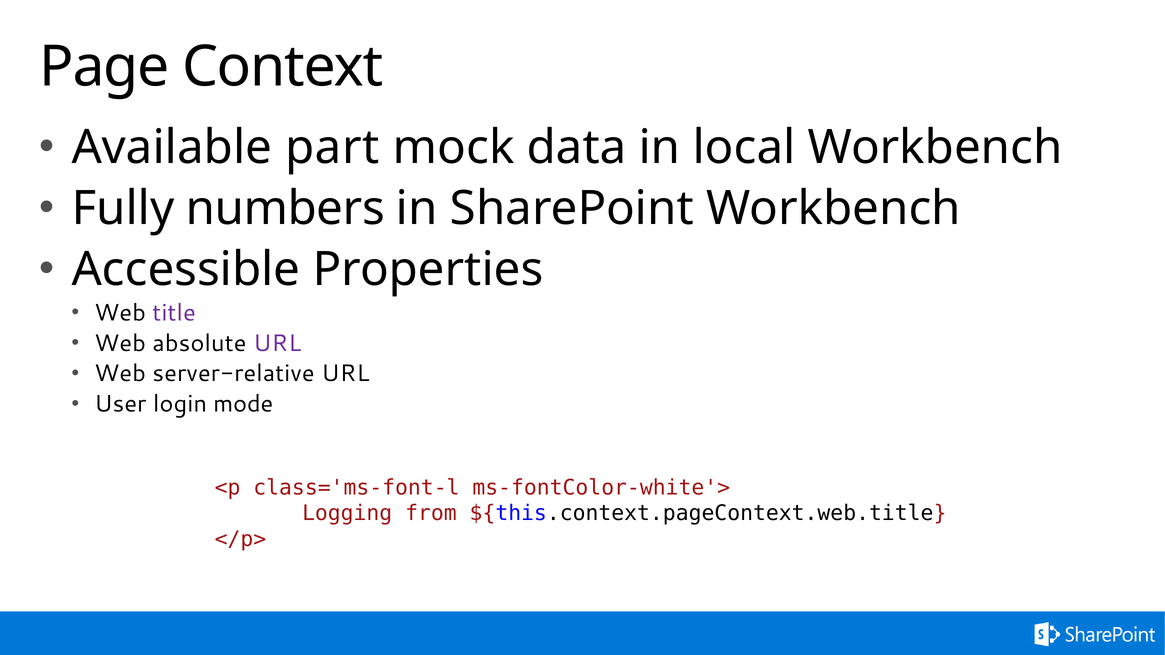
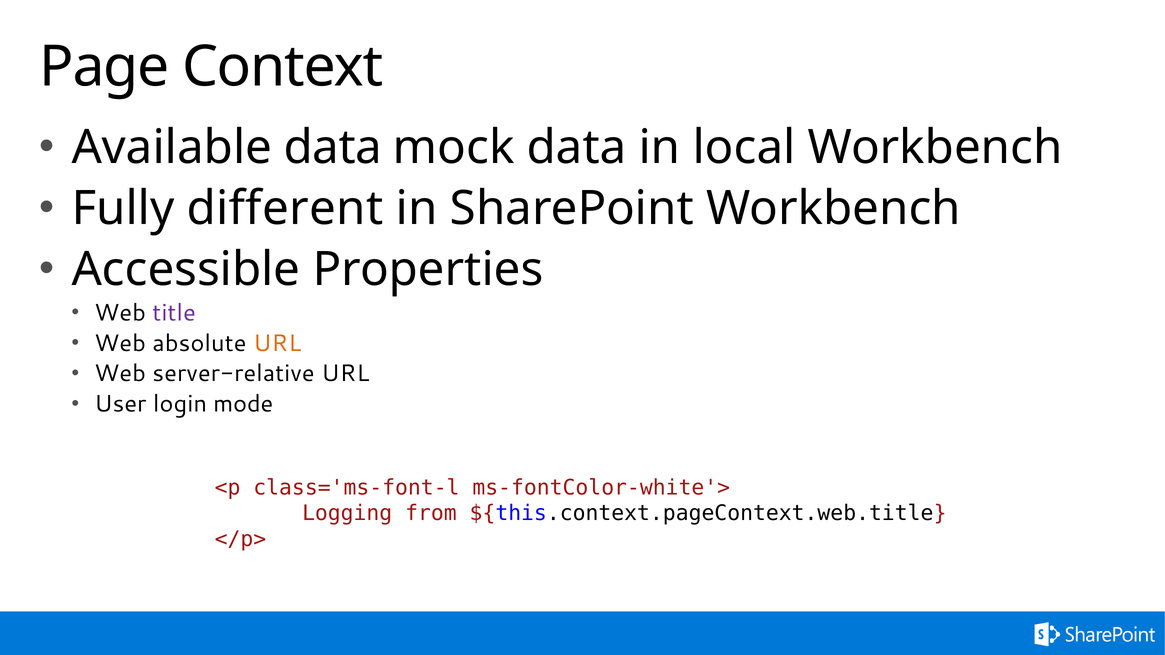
Available part: part -> data (333, 148)
numbers: numbers -> different (285, 208)
URL colour: purple -> orange (277, 343)
